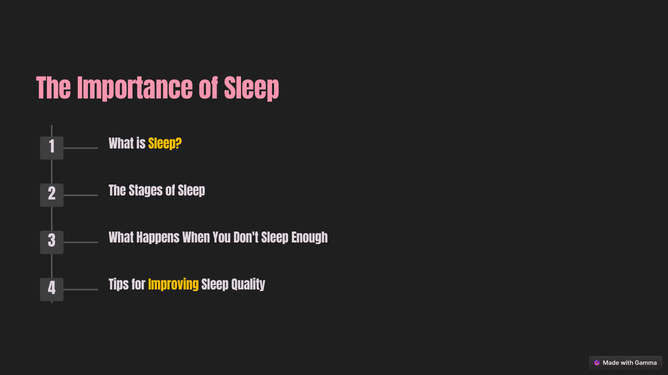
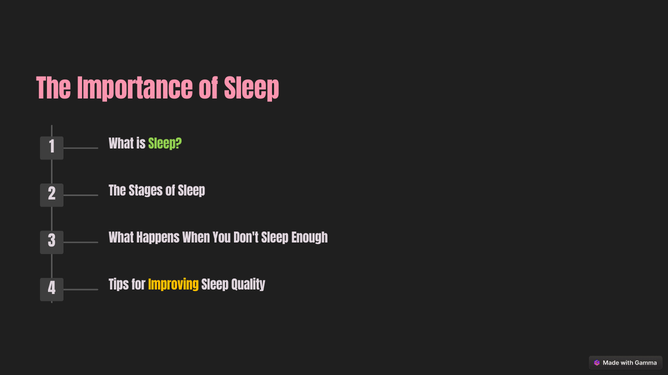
Sleep colour: yellow -> light green (165, 145)
